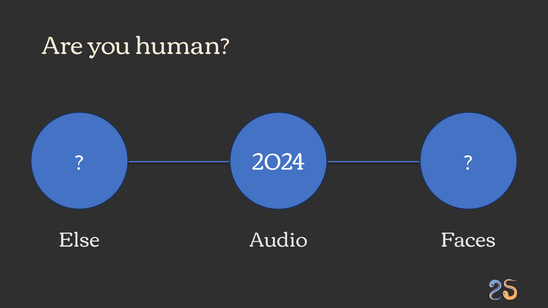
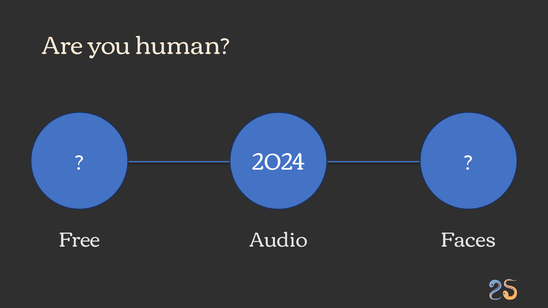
Else: Else -> Free (79, 240)
